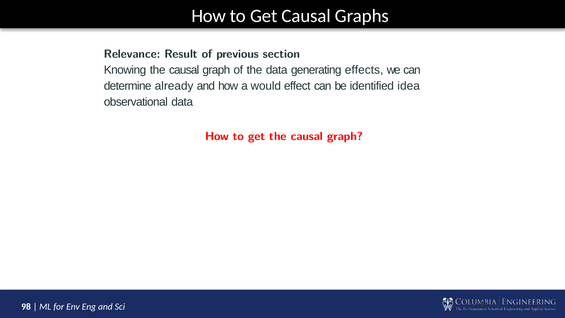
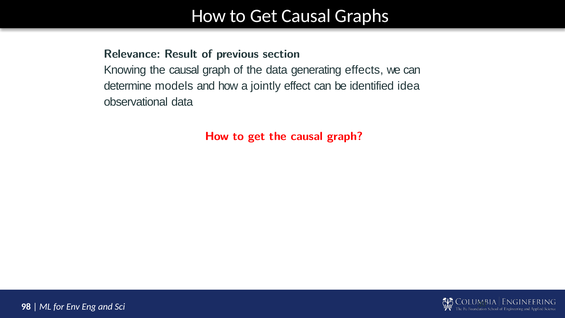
already: already -> models (174, 86)
would: would -> jointly (266, 86)
